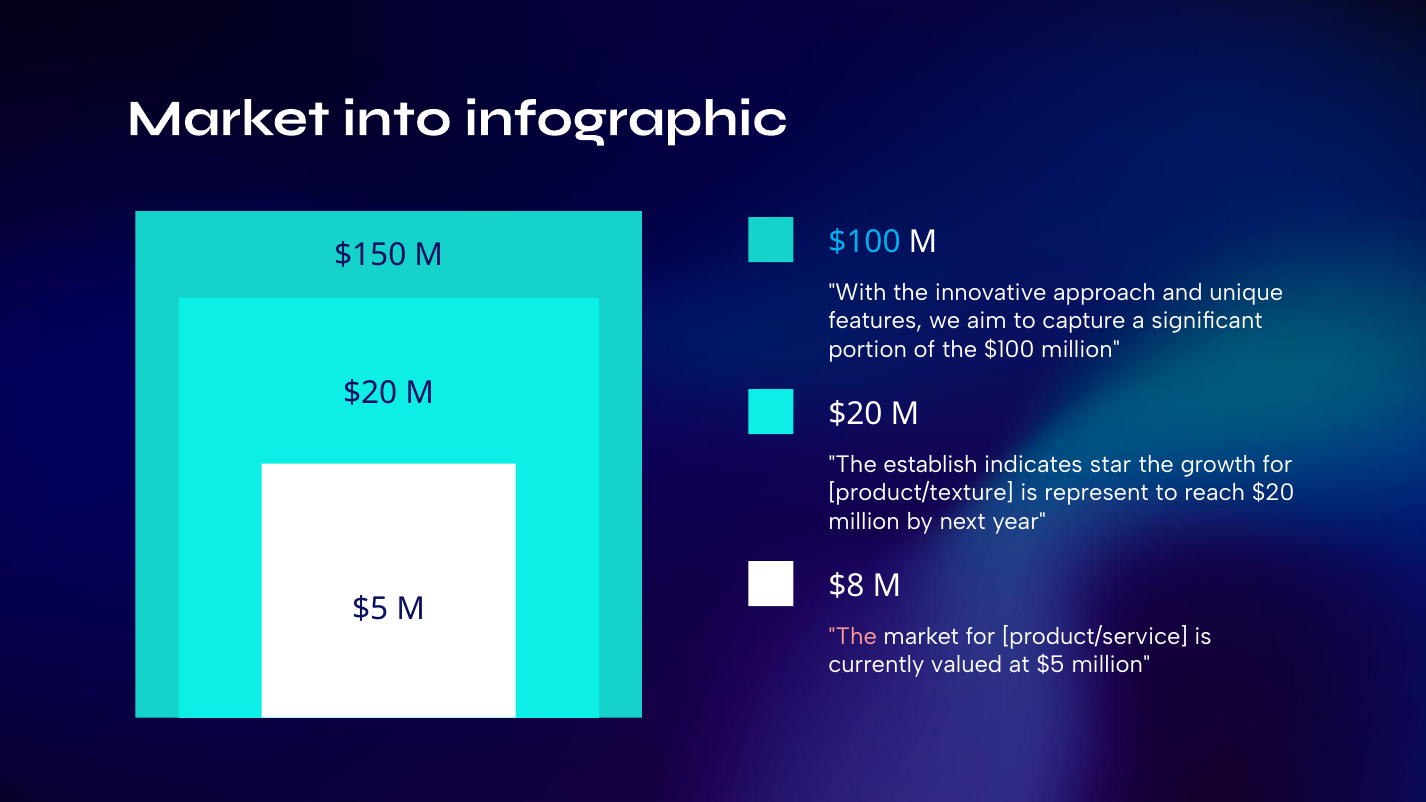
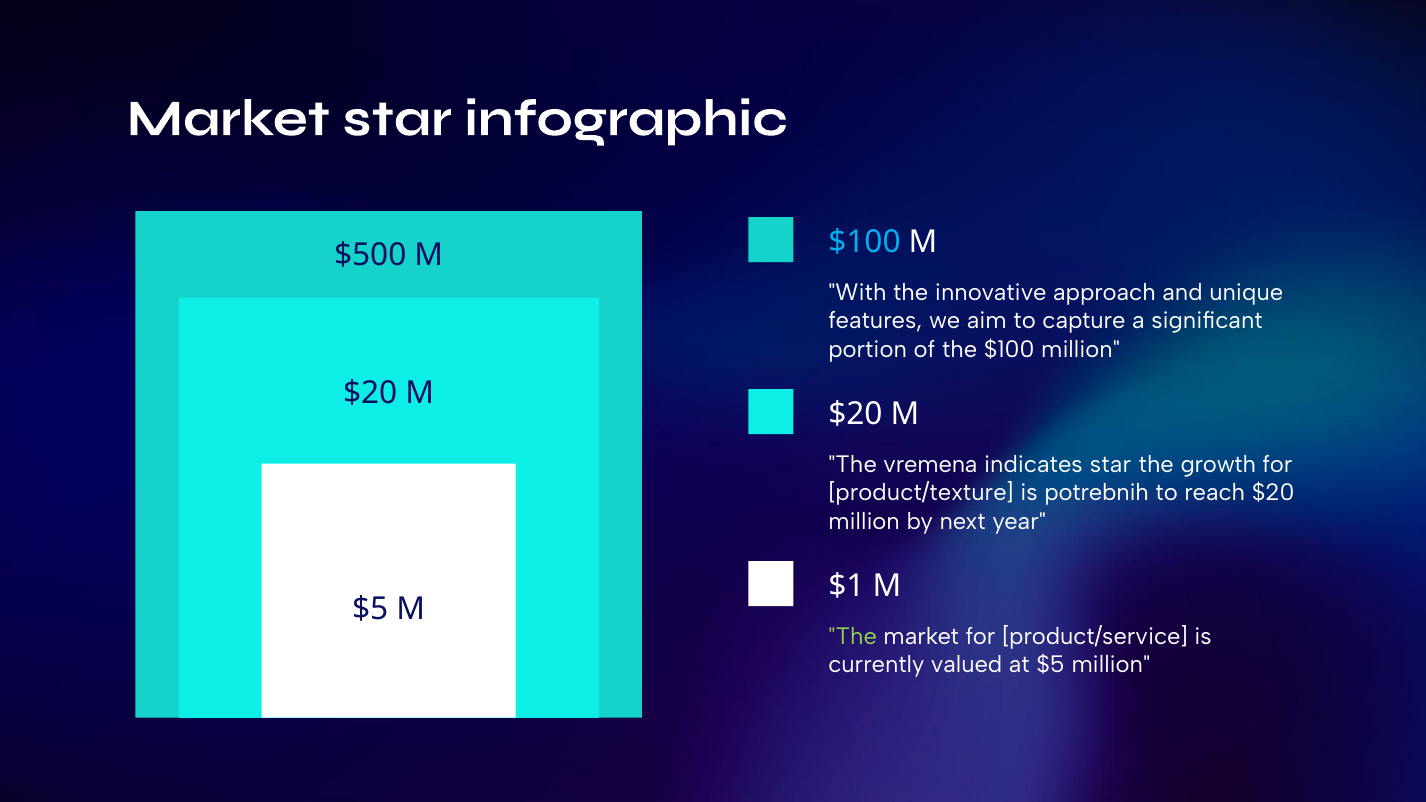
Market into: into -> star (397, 118)
$150: $150 -> $500 (370, 255)
establish: establish -> vremena (930, 465)
represent: represent -> potrebnih (1097, 493)
$8: $8 -> $1 (846, 586)
The colour: pink -> light green (853, 637)
